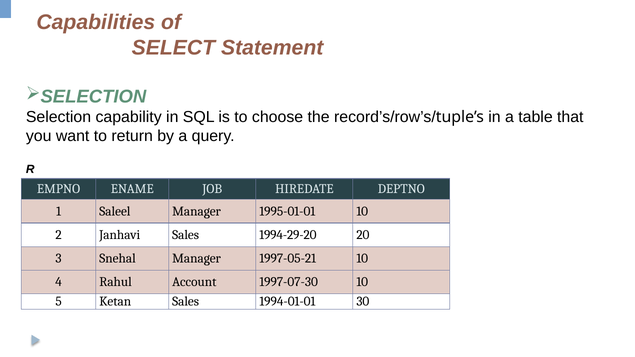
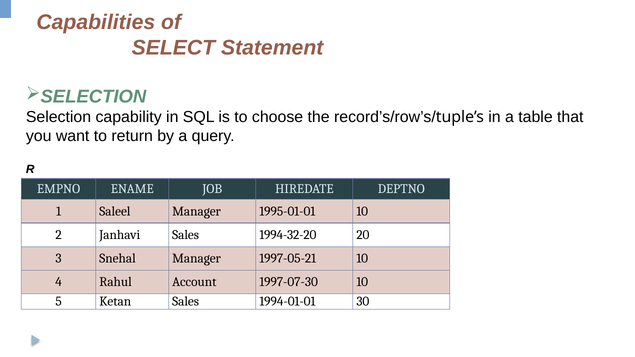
1994-29-20: 1994-29-20 -> 1994-32-20 (288, 235)
